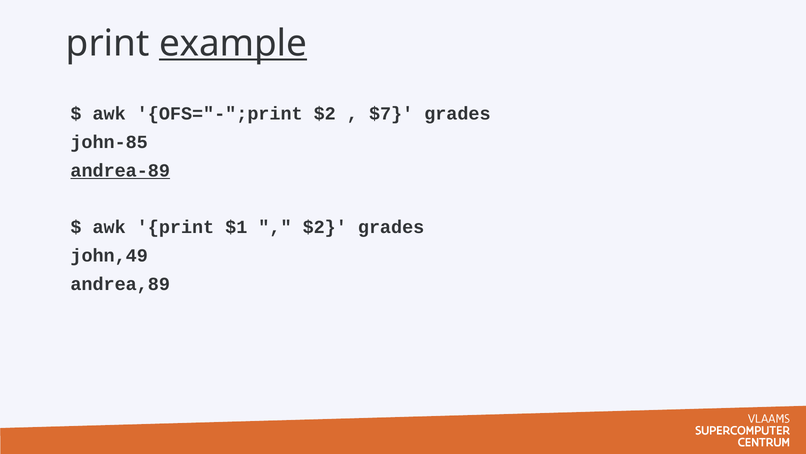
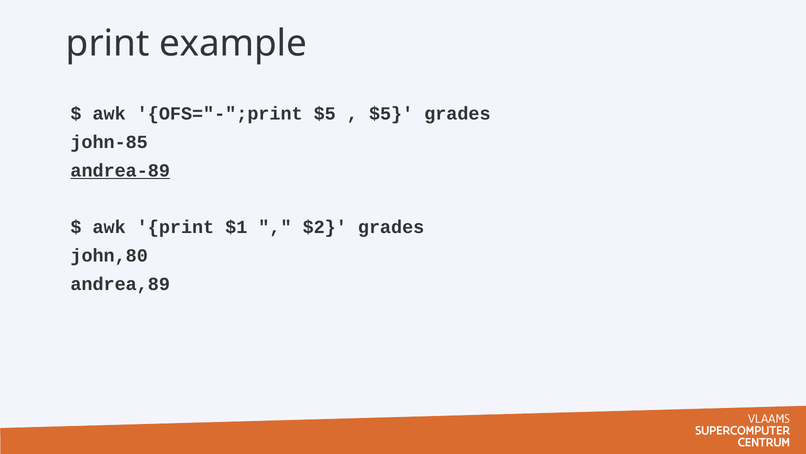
example underline: present -> none (233, 44)
OFS="-";print $2: $2 -> $5 (325, 114)
$7: $7 -> $5 (391, 114)
john,49: john,49 -> john,80 (109, 255)
